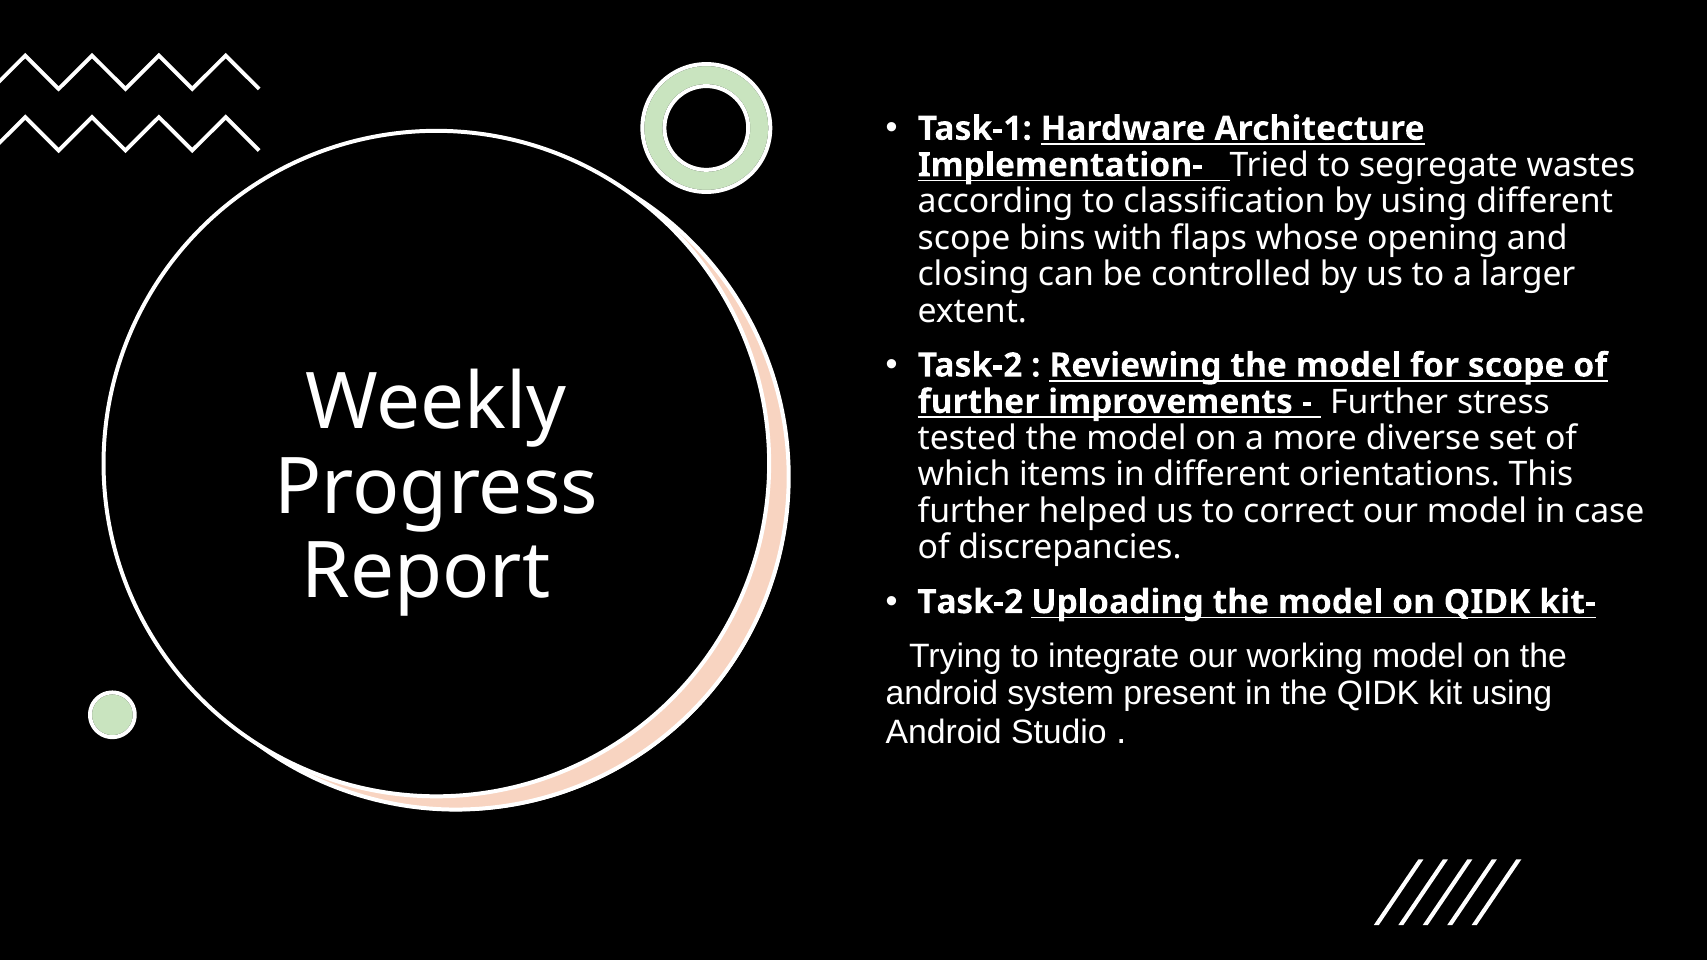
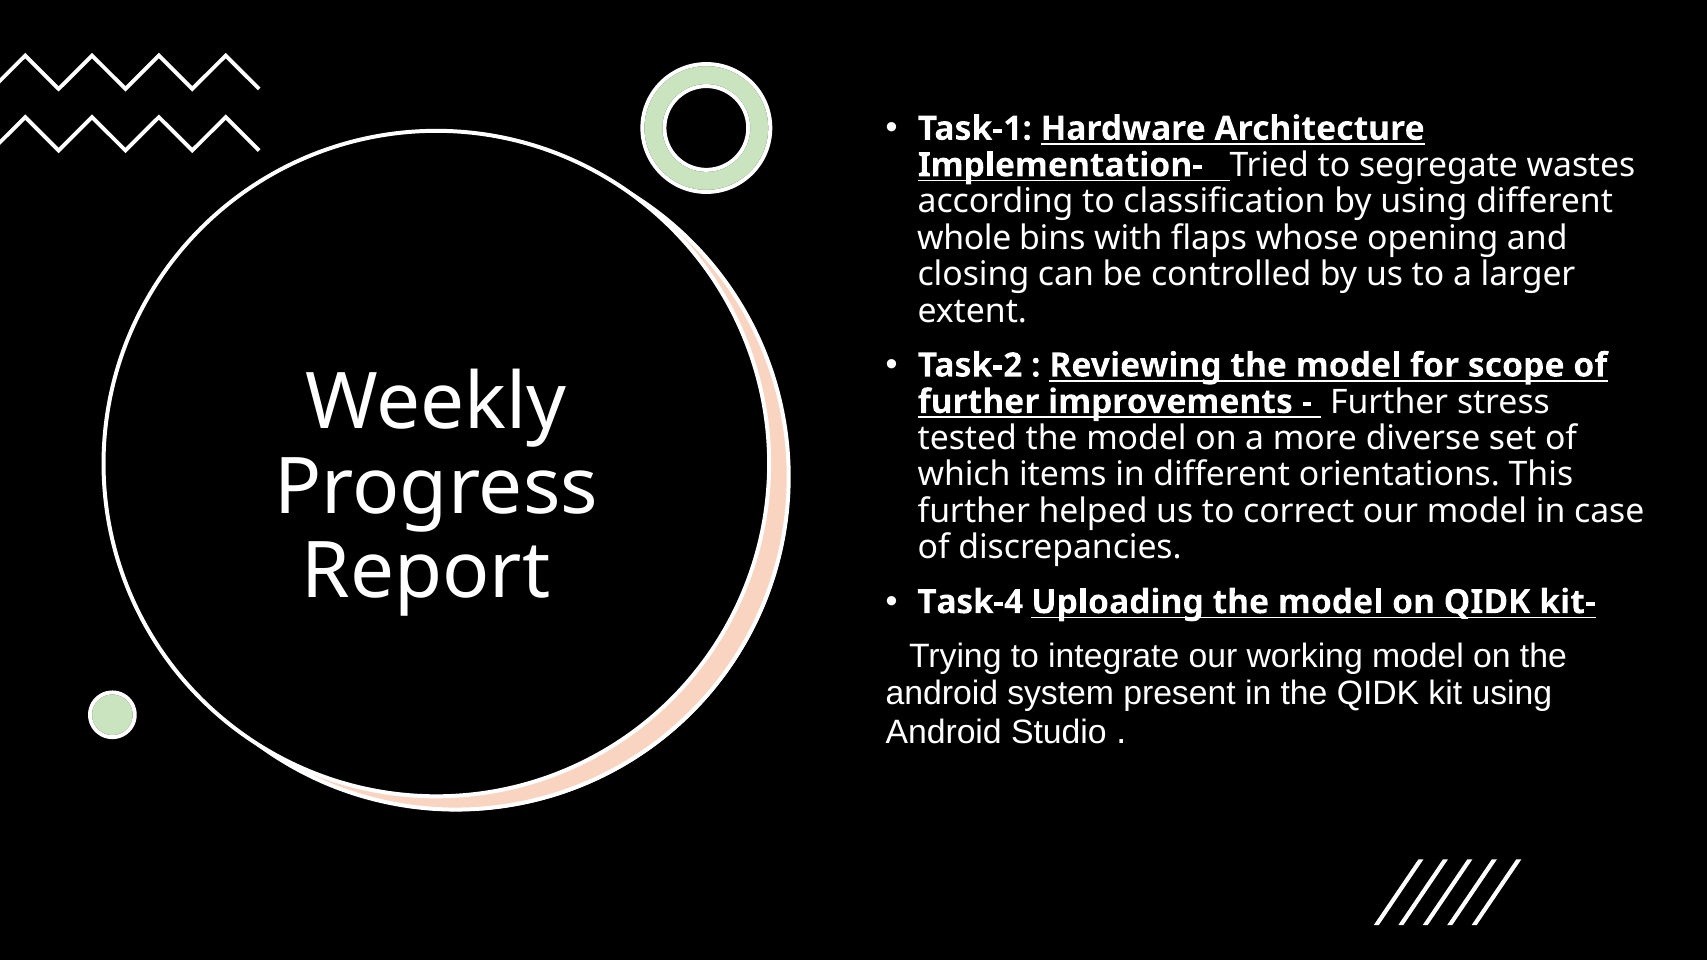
scope: scope -> whole (964, 238)
Task-2: Task-2 -> Task-4 (970, 602)
